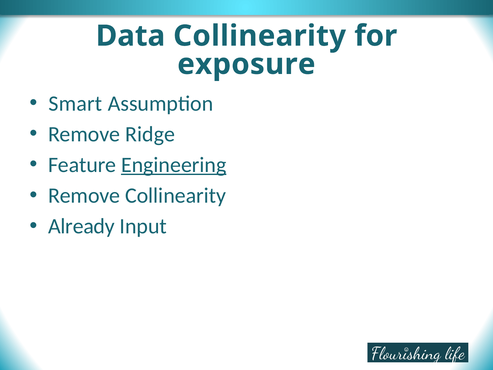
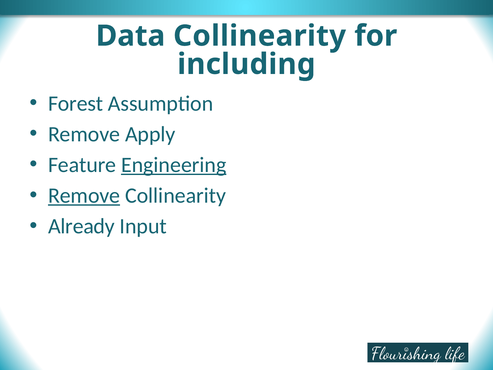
exposure: exposure -> including (246, 64)
Smart: Smart -> Forest (76, 103)
Ridge: Ridge -> Apply (150, 134)
Remove underline: none -> present (84, 195)
